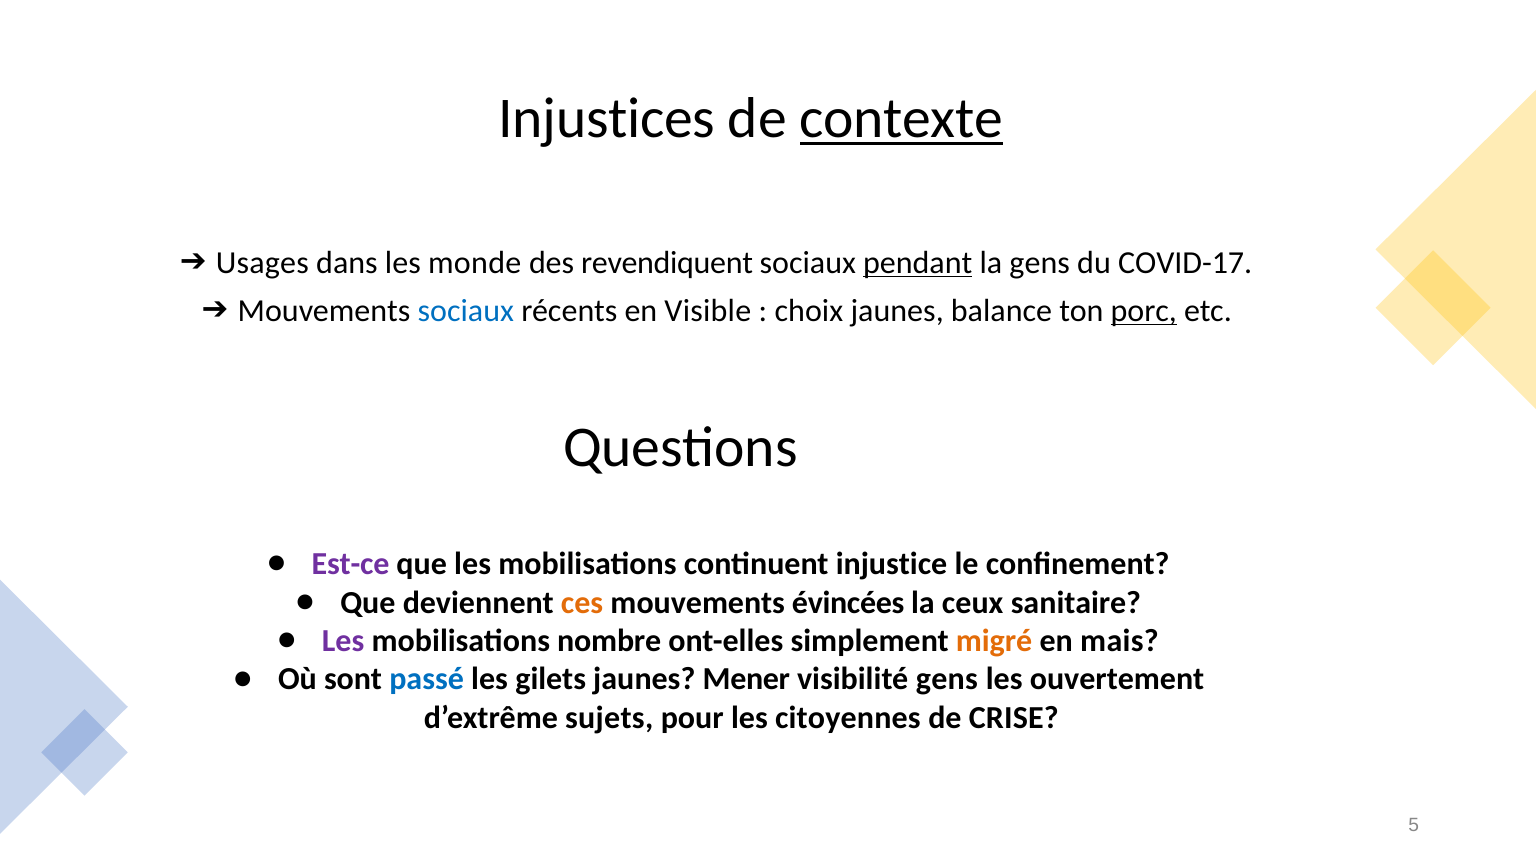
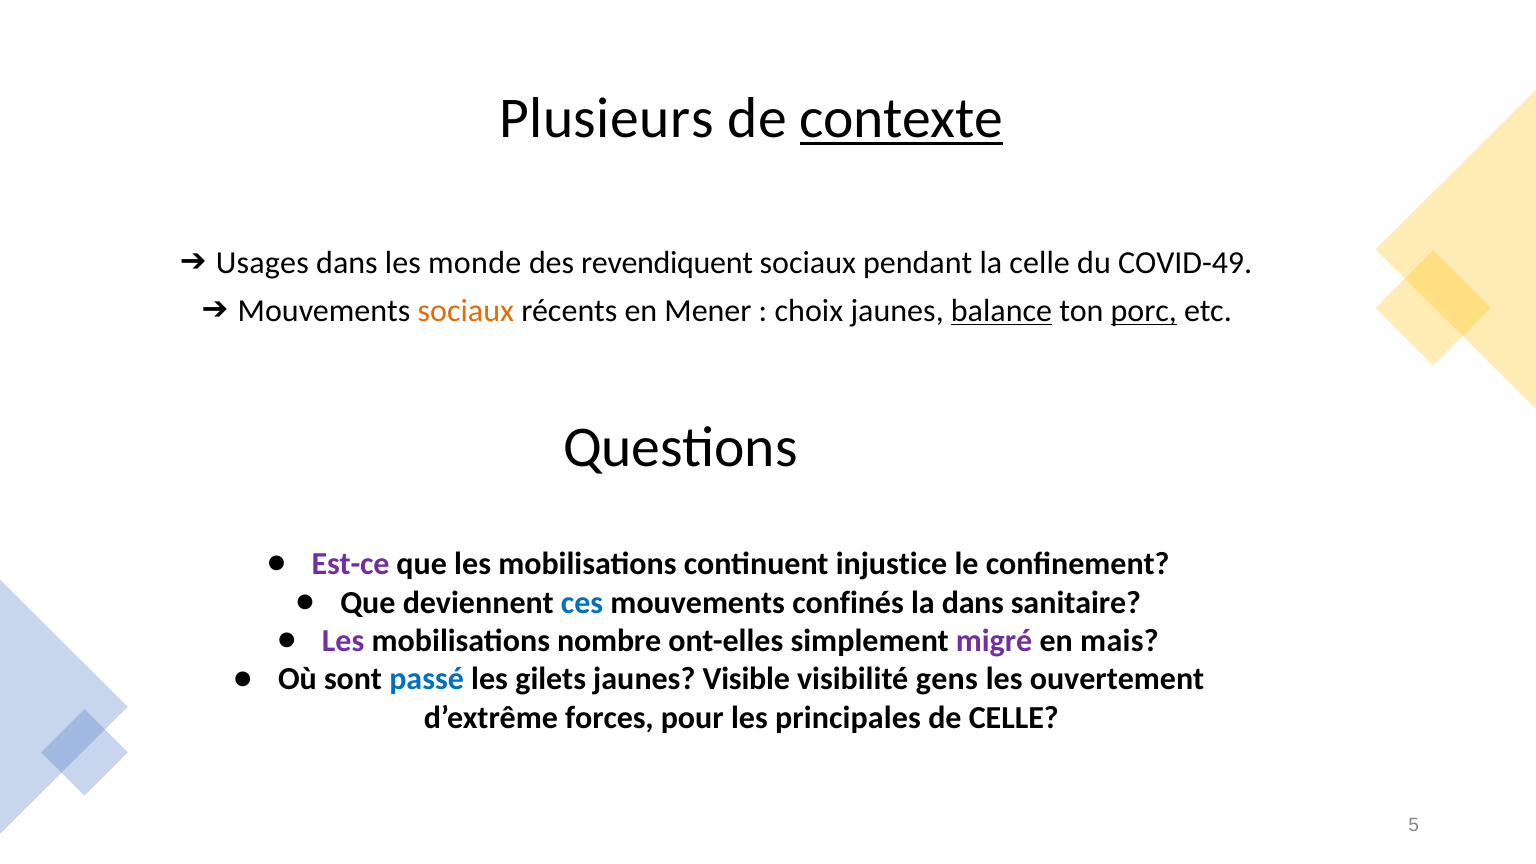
Injustices: Injustices -> Plusieurs (606, 119)
pendant underline: present -> none (918, 263)
la gens: gens -> celle (1040, 263)
COVID-17: COVID-17 -> COVID-49 (1185, 263)
sociaux colour: blue -> orange (466, 311)
Visible: Visible -> Mener (708, 311)
balance underline: none -> present (1002, 311)
ces colour: orange -> blue (582, 603)
évincées: évincées -> confinés (848, 603)
la ceux: ceux -> dans (973, 603)
migré colour: orange -> purple (994, 641)
Mener: Mener -> Visible (746, 679)
sujets: sujets -> forces (609, 718)
citoyennes: citoyennes -> principales (848, 718)
de CRISE: CRISE -> CELLE (1014, 718)
